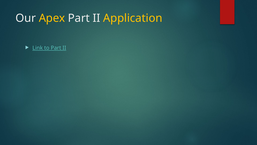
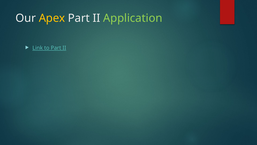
Application colour: yellow -> light green (133, 18)
